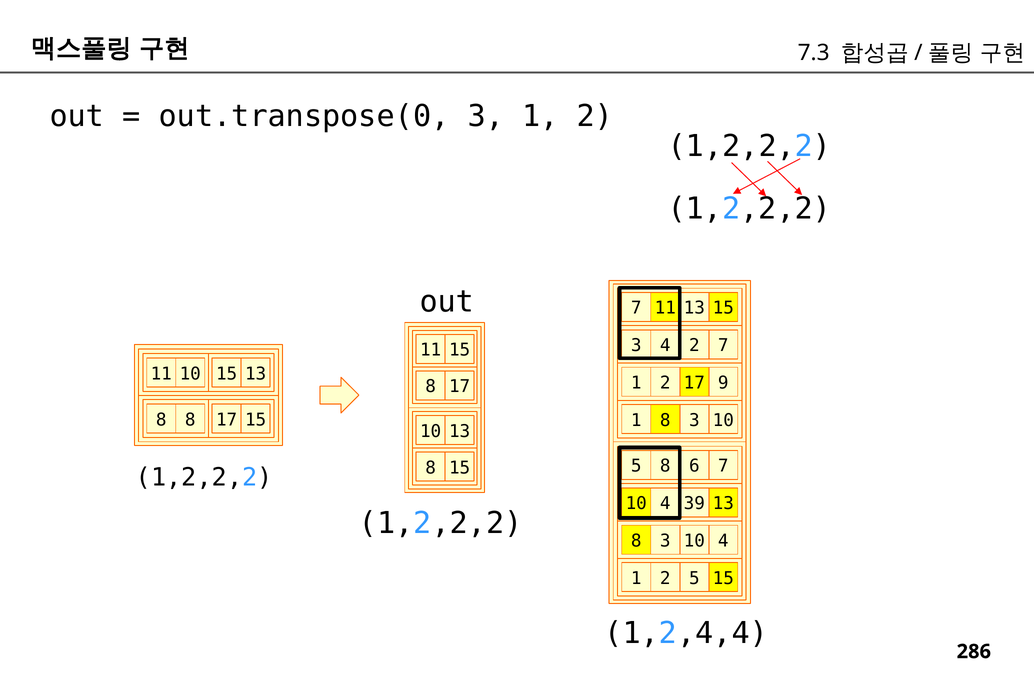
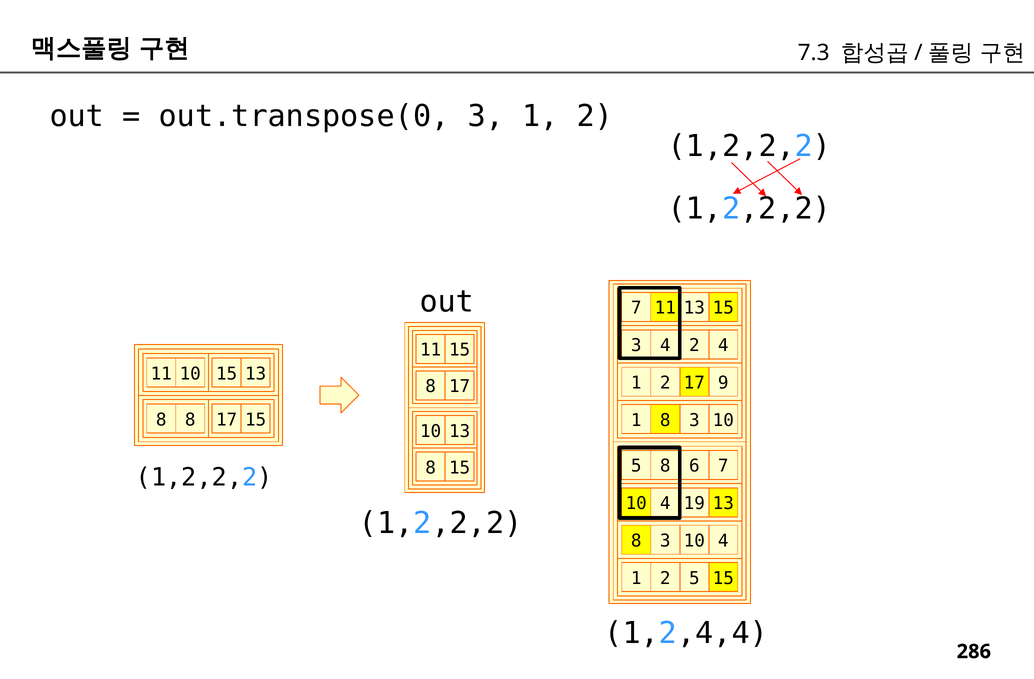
2 7: 7 -> 4 (723, 346)
39: 39 -> 19 (694, 504)
